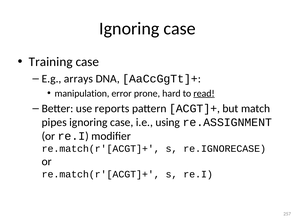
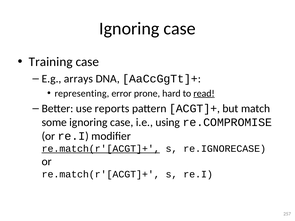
manipulation: manipulation -> representing (82, 93)
pipes: pipes -> some (54, 122)
re.ASSIGNMENT: re.ASSIGNMENT -> re.COMPROMISE (227, 122)
re.match(r'[ACGT]+ underline: none -> present (101, 149)
